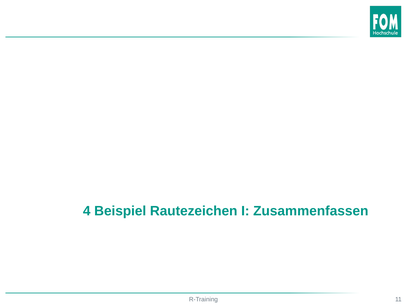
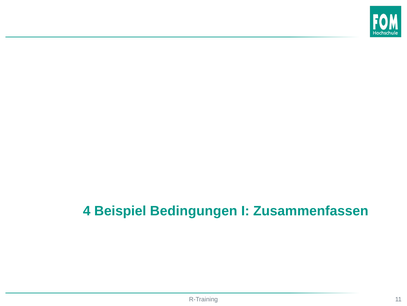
Rautezeichen: Rautezeichen -> Bedingungen (194, 210)
